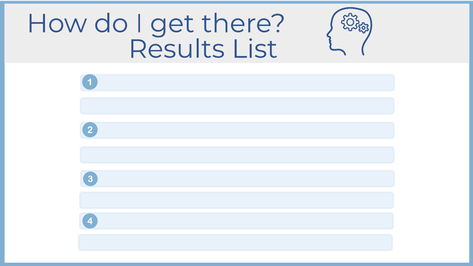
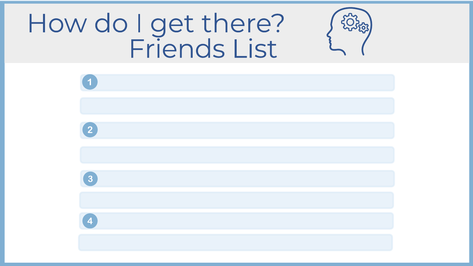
Results: Results -> Friends (177, 49)
